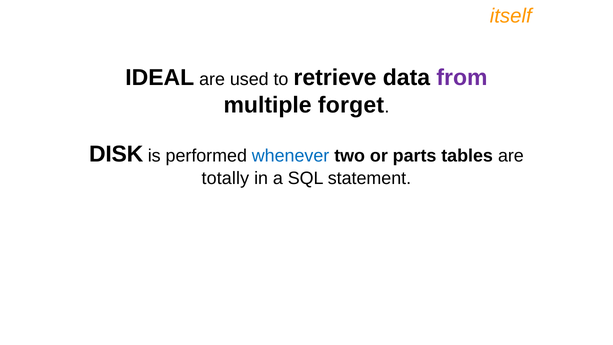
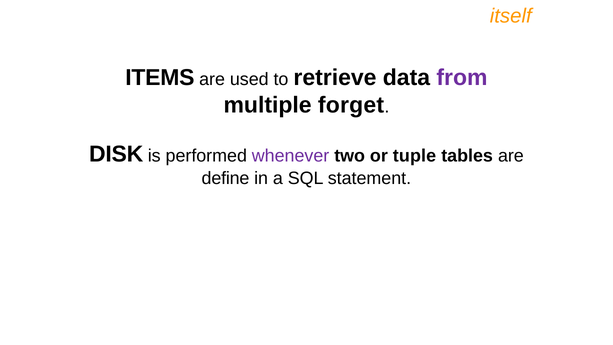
IDEAL: IDEAL -> ITEMS (160, 77)
whenever colour: blue -> purple (291, 156)
parts: parts -> tuple (414, 156)
totally: totally -> define (226, 178)
